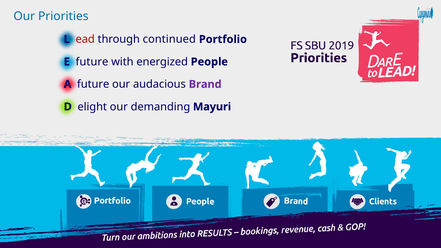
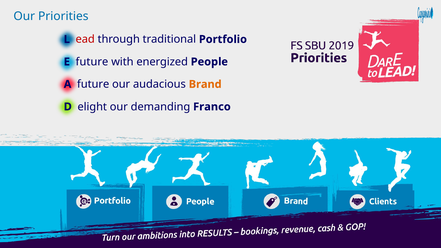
continued: continued -> traditional (169, 39)
Brand colour: purple -> orange (205, 84)
Mayuri: Mayuri -> Franco (212, 107)
